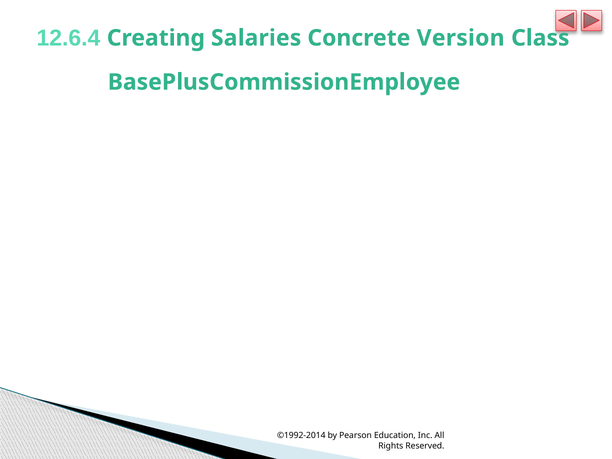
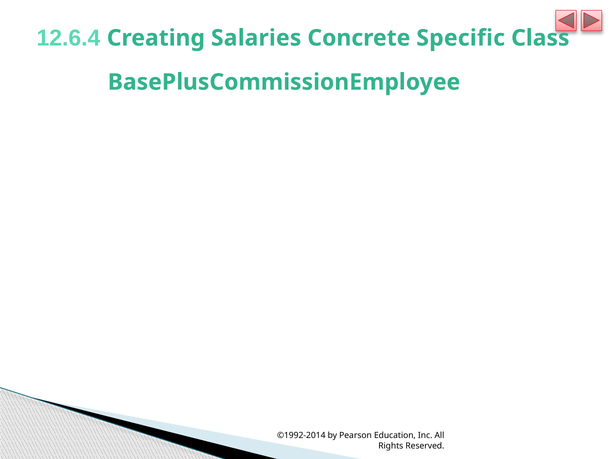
Version: Version -> Specific (461, 38)
